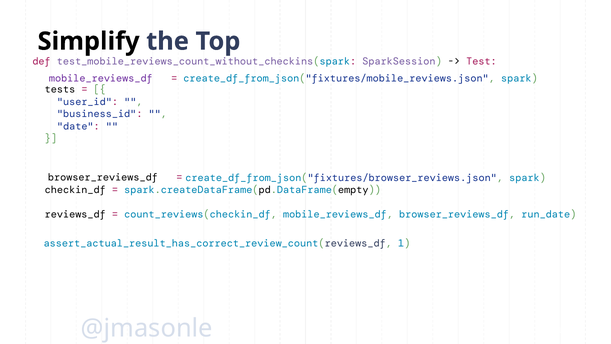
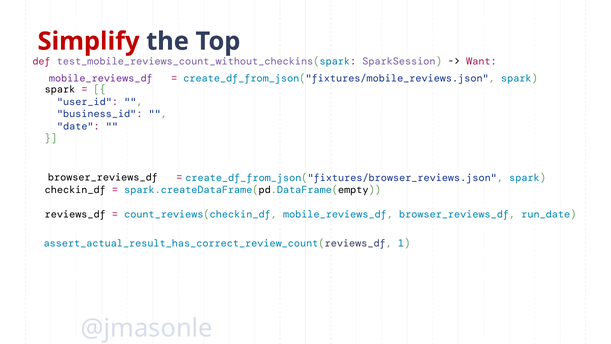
Simplify colour: black -> red (89, 41)
Test: Test -> Want (481, 62)
tests: tests -> spark (60, 89)
